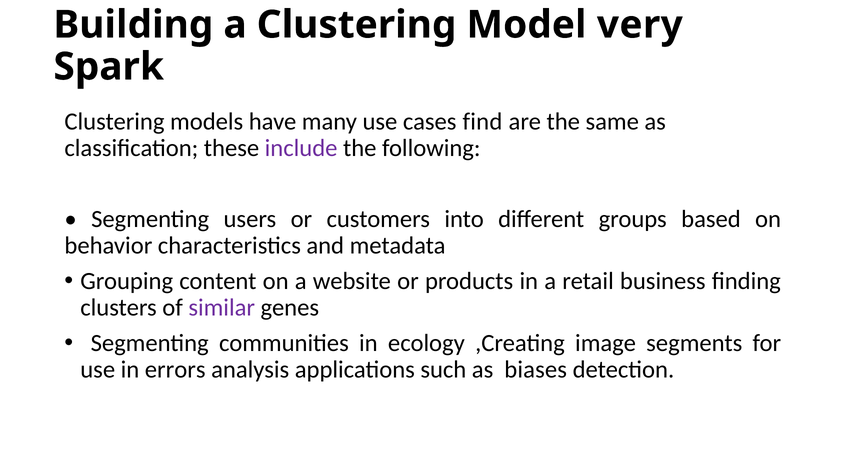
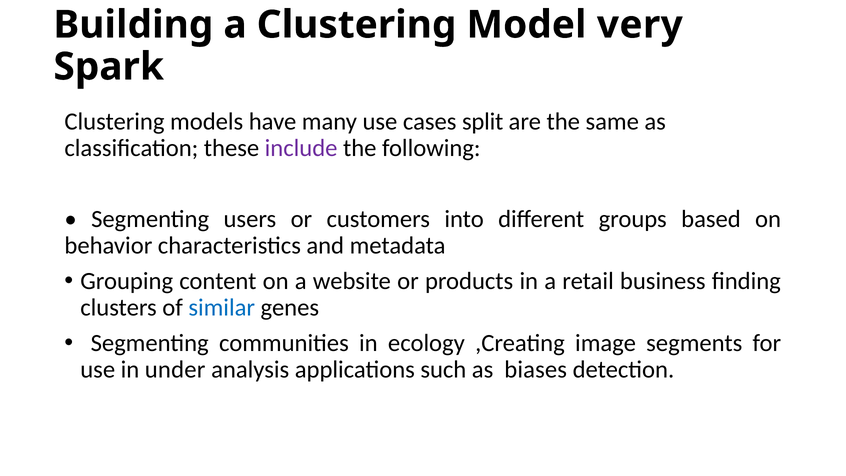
find: find -> split (483, 121)
similar colour: purple -> blue (222, 308)
errors: errors -> under (175, 370)
